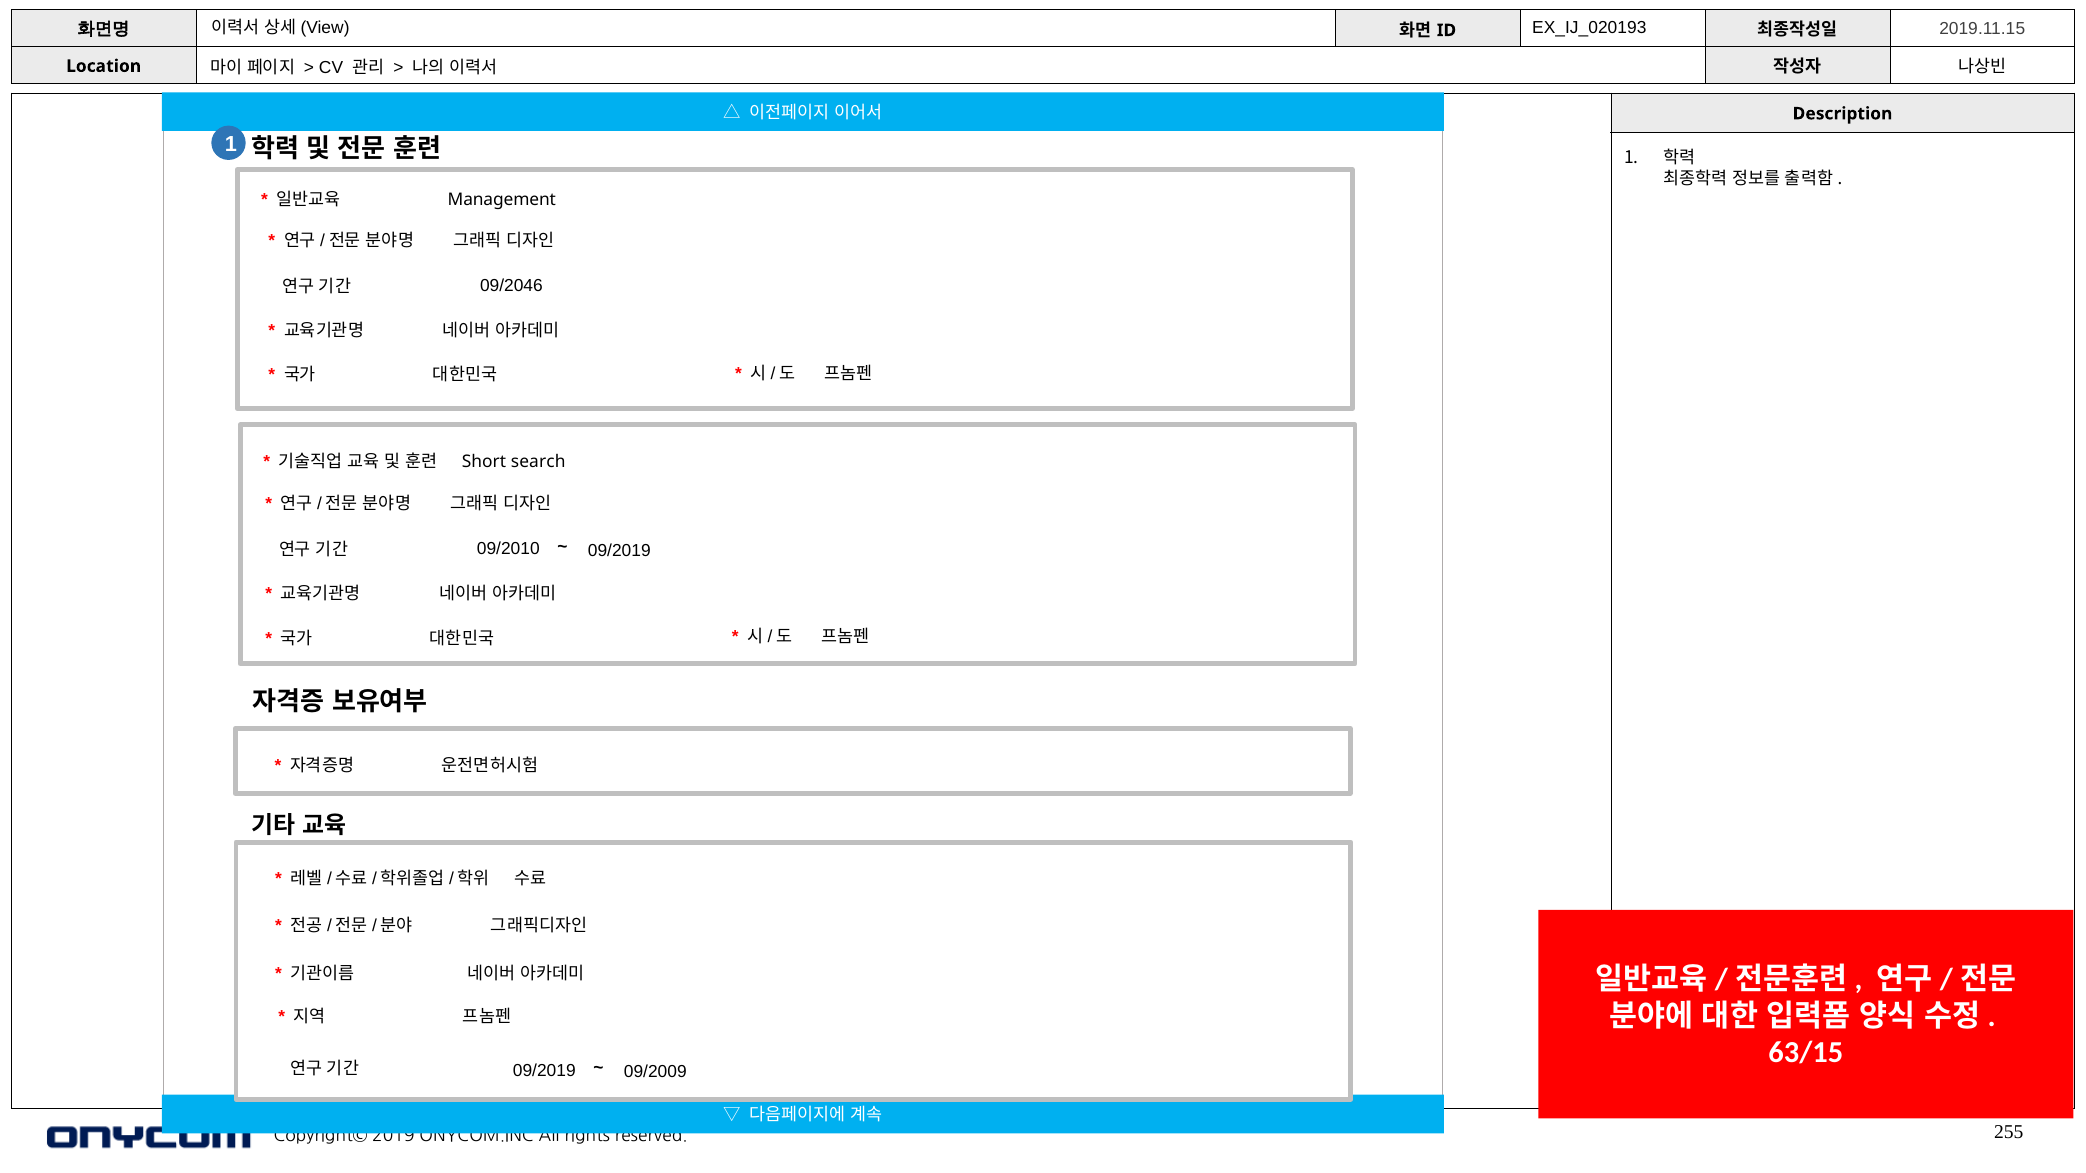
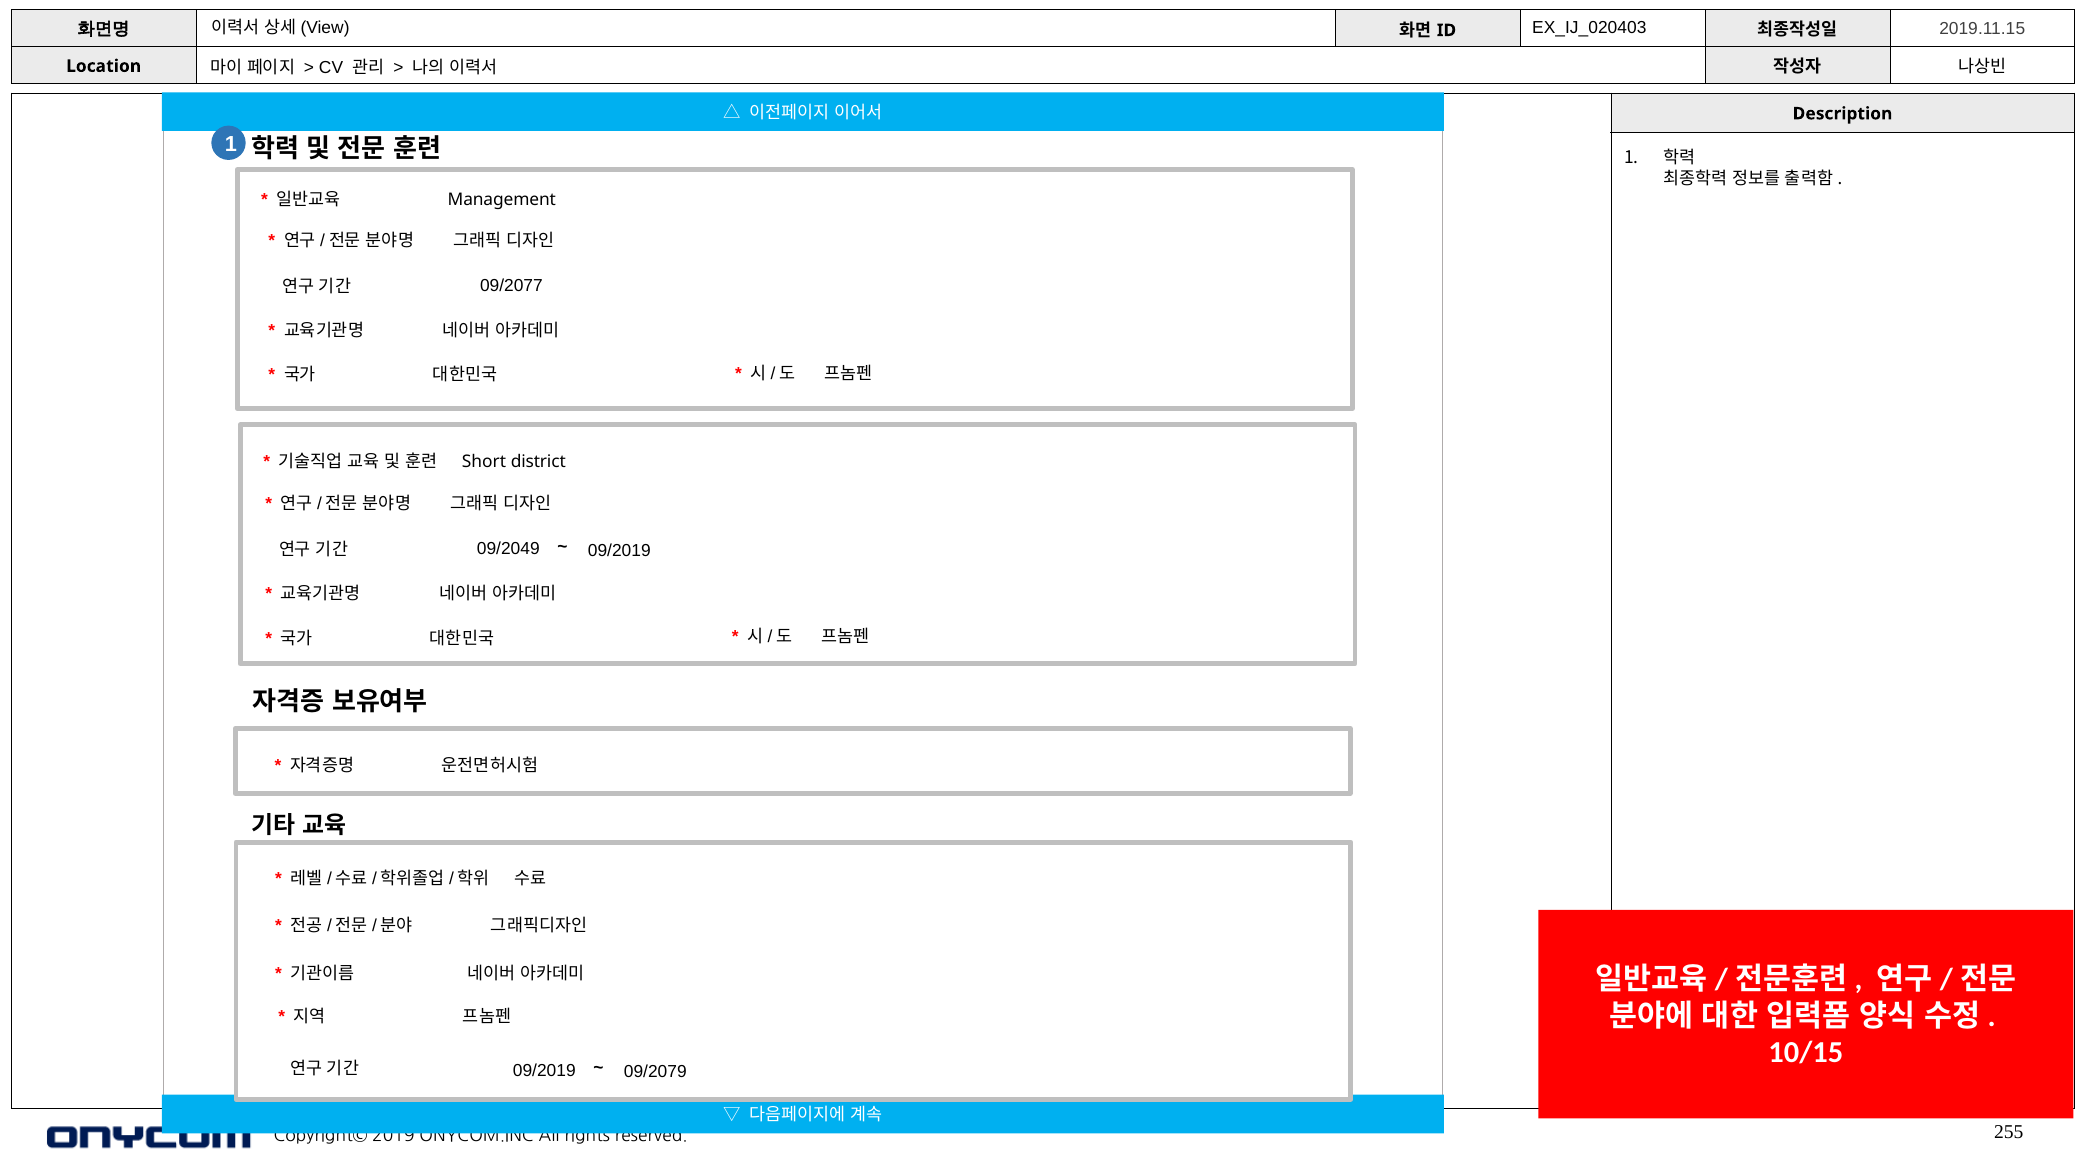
EX_IJ_020193: EX_IJ_020193 -> EX_IJ_020403 (1589, 28)
09/2046: 09/2046 -> 09/2077 (511, 286)
search: search -> district (538, 462)
09/2010: 09/2010 -> 09/2049 (508, 549)
63/15: 63/15 -> 10/15 (1806, 1053)
09/2009: 09/2009 -> 09/2079 (655, 1072)
